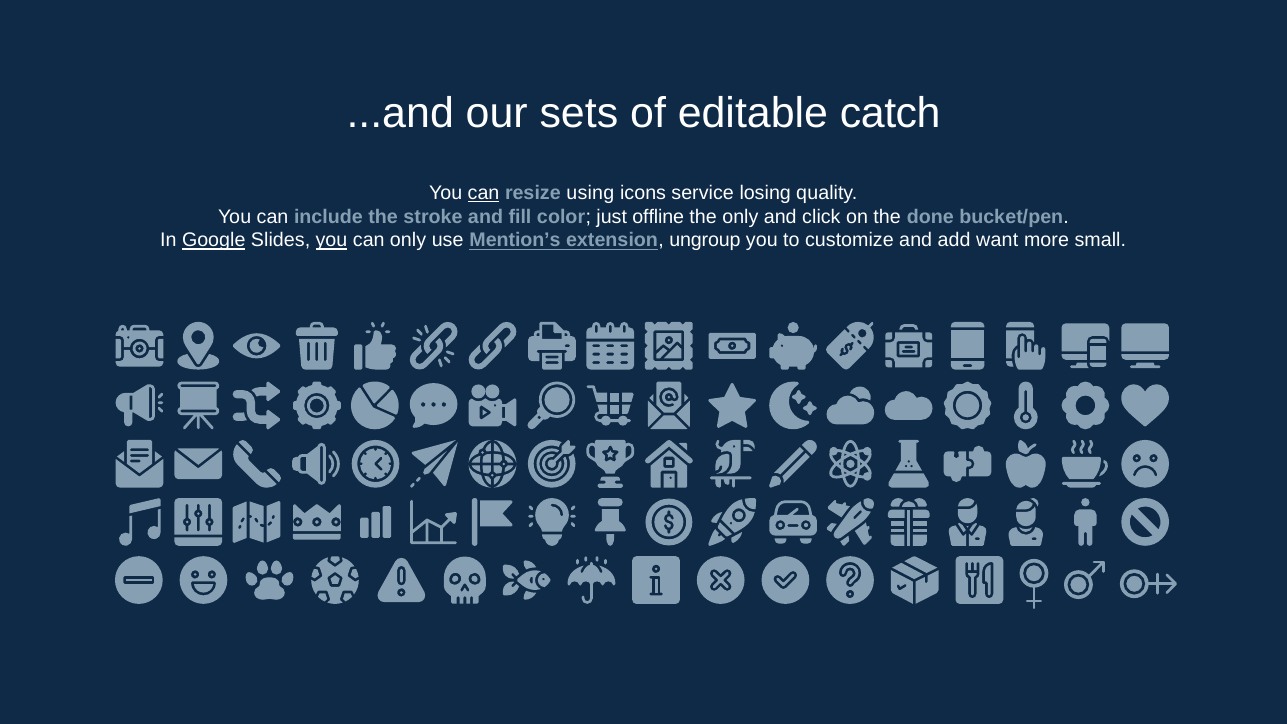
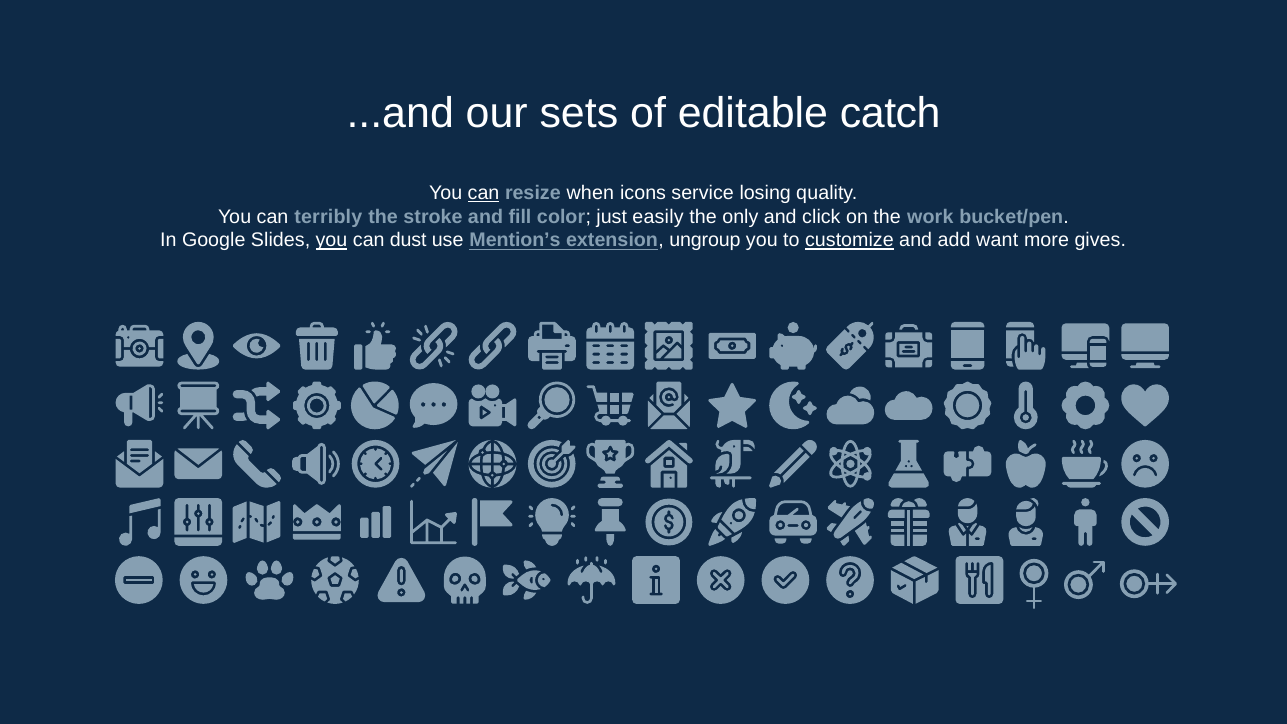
using: using -> when (590, 193)
include: include -> terribly (328, 217)
offline: offline -> easily (658, 217)
done: done -> work (930, 217)
Google underline: present -> none (214, 240)
can only: only -> dust (408, 240)
customize underline: none -> present (849, 240)
small: small -> gives (1100, 240)
